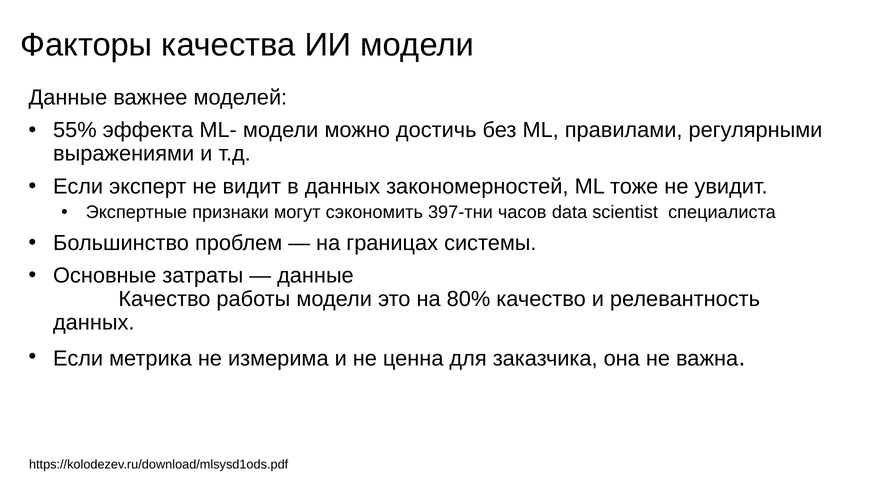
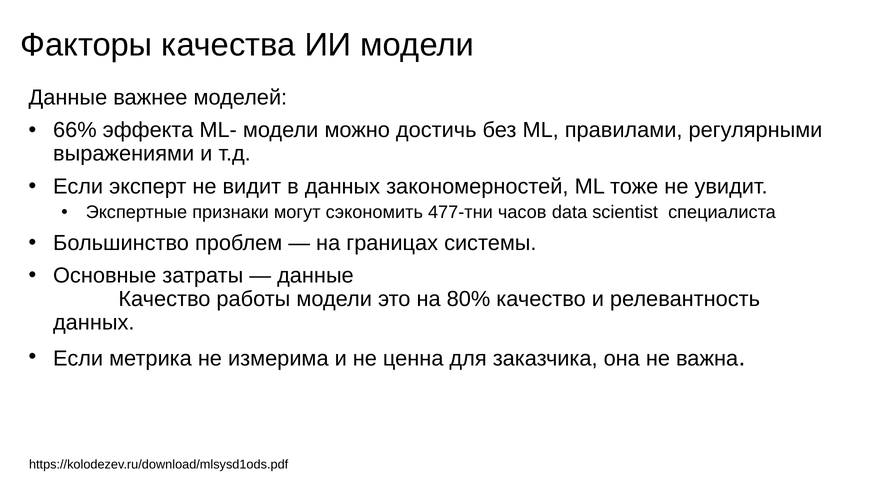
55%: 55% -> 66% (75, 130)
397-тни: 397-тни -> 477-тни (460, 212)
